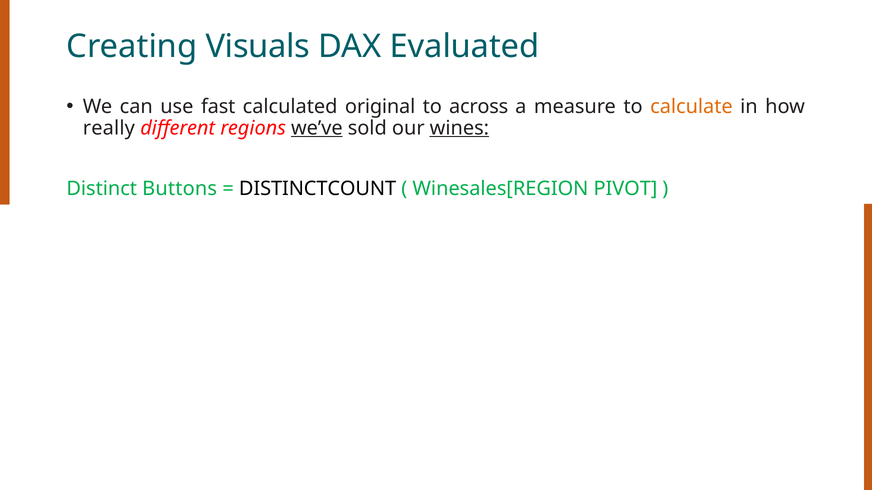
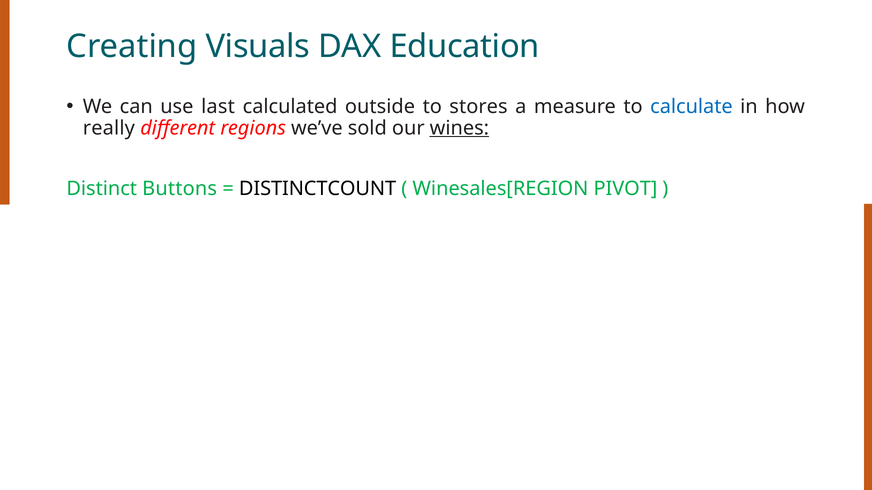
Evaluated: Evaluated -> Education (465, 47)
fast: fast -> last (218, 107)
original: original -> outside (380, 107)
across: across -> stores (479, 107)
calculate colour: orange -> blue (691, 107)
we’ve underline: present -> none (317, 128)
